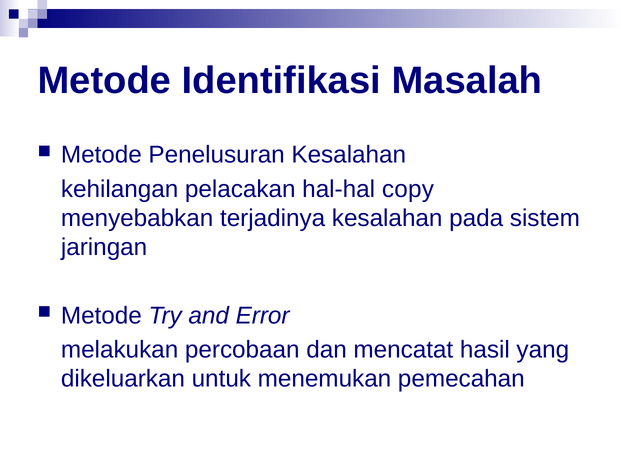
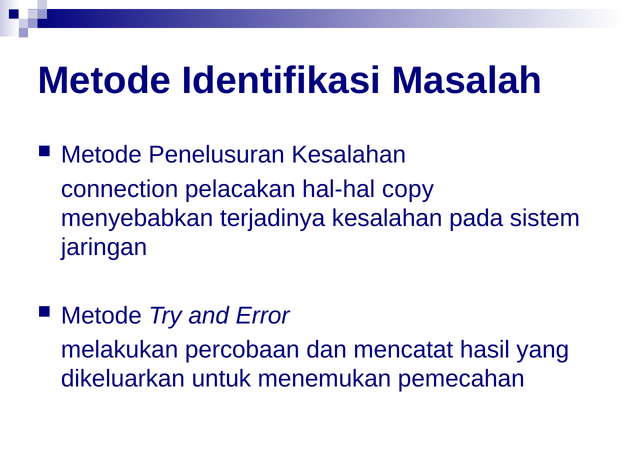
kehilangan: kehilangan -> connection (120, 189)
